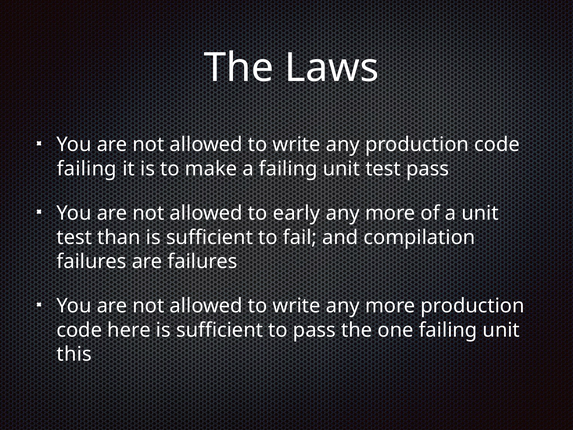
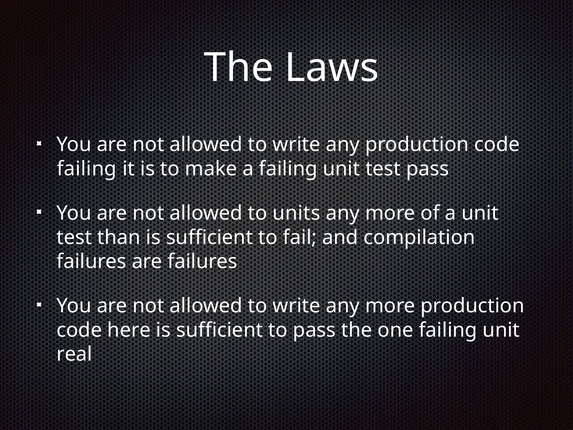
early: early -> units (296, 213)
this: this -> real (74, 354)
